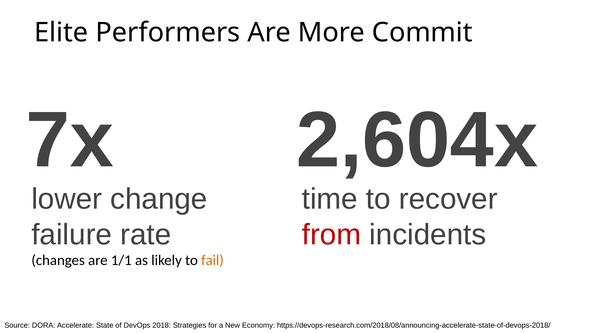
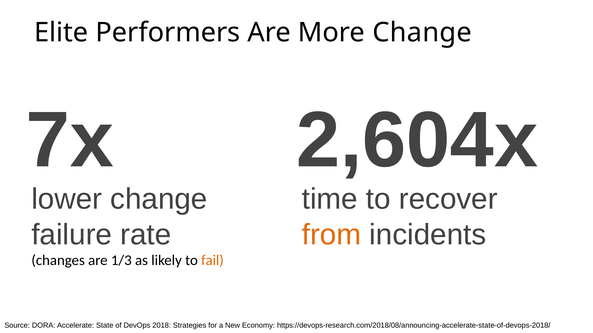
More Commit: Commit -> Change (422, 32)
from colour: red -> orange (331, 235)
1/1: 1/1 -> 1/3 (121, 261)
